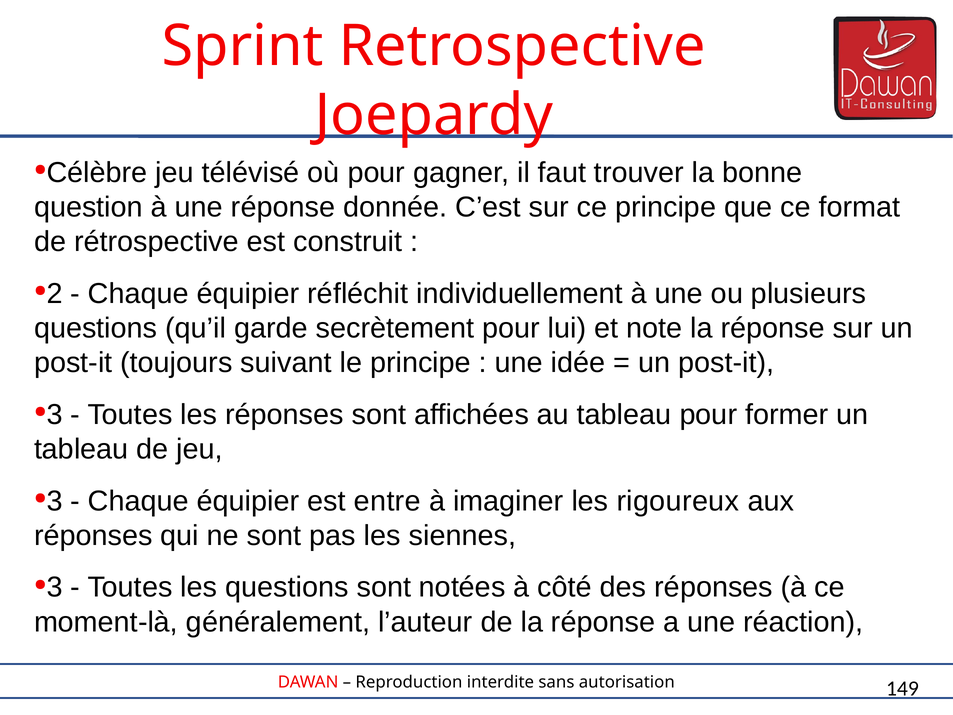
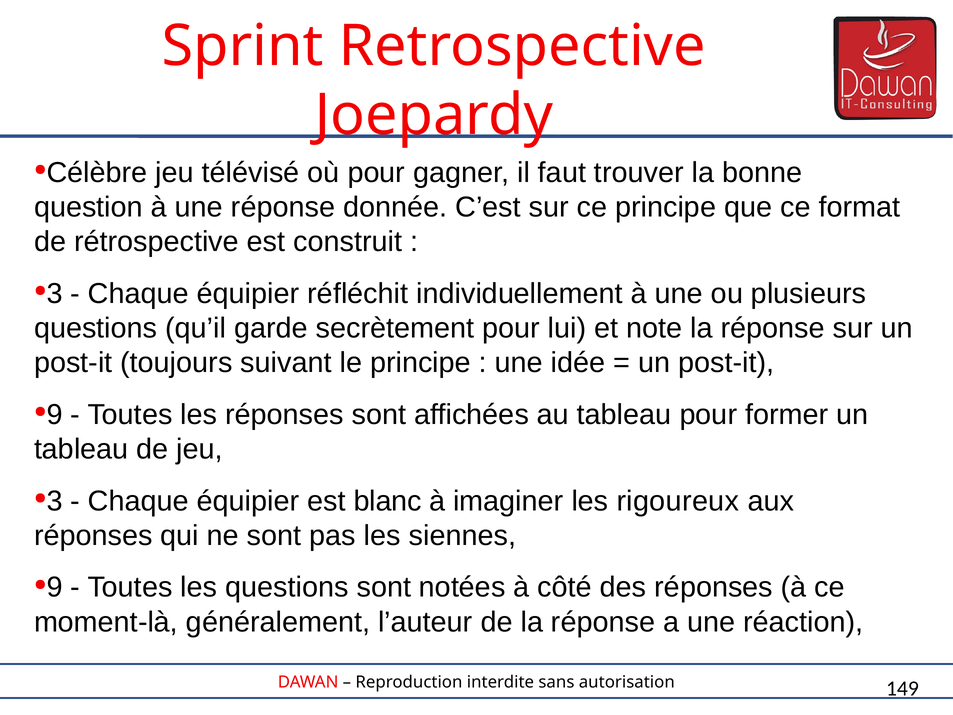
2: 2 -> 3 (55, 293)
3: 3 -> 9 (55, 414)
entre: entre -> blanc (388, 501)
3: 3 -> 9 (55, 587)
